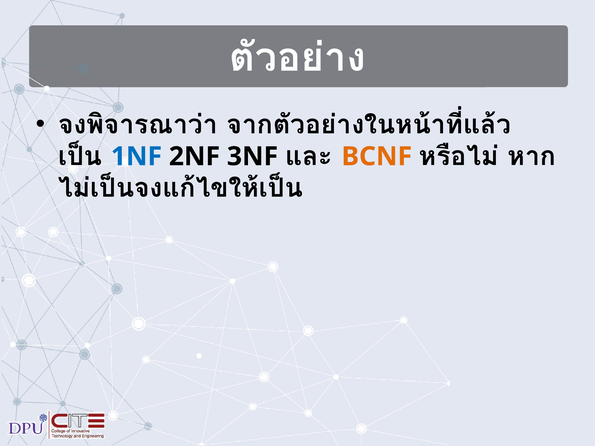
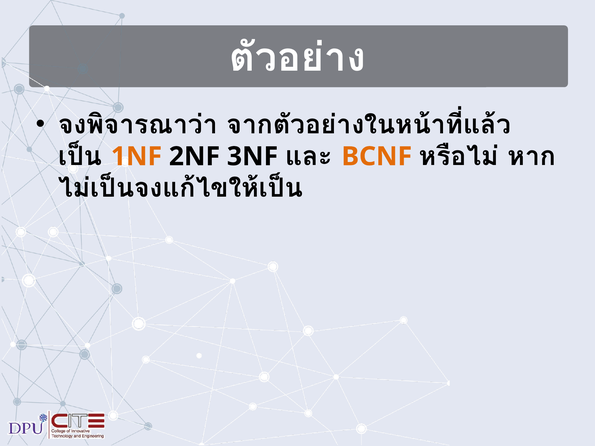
1NF colour: blue -> orange (136, 157)
